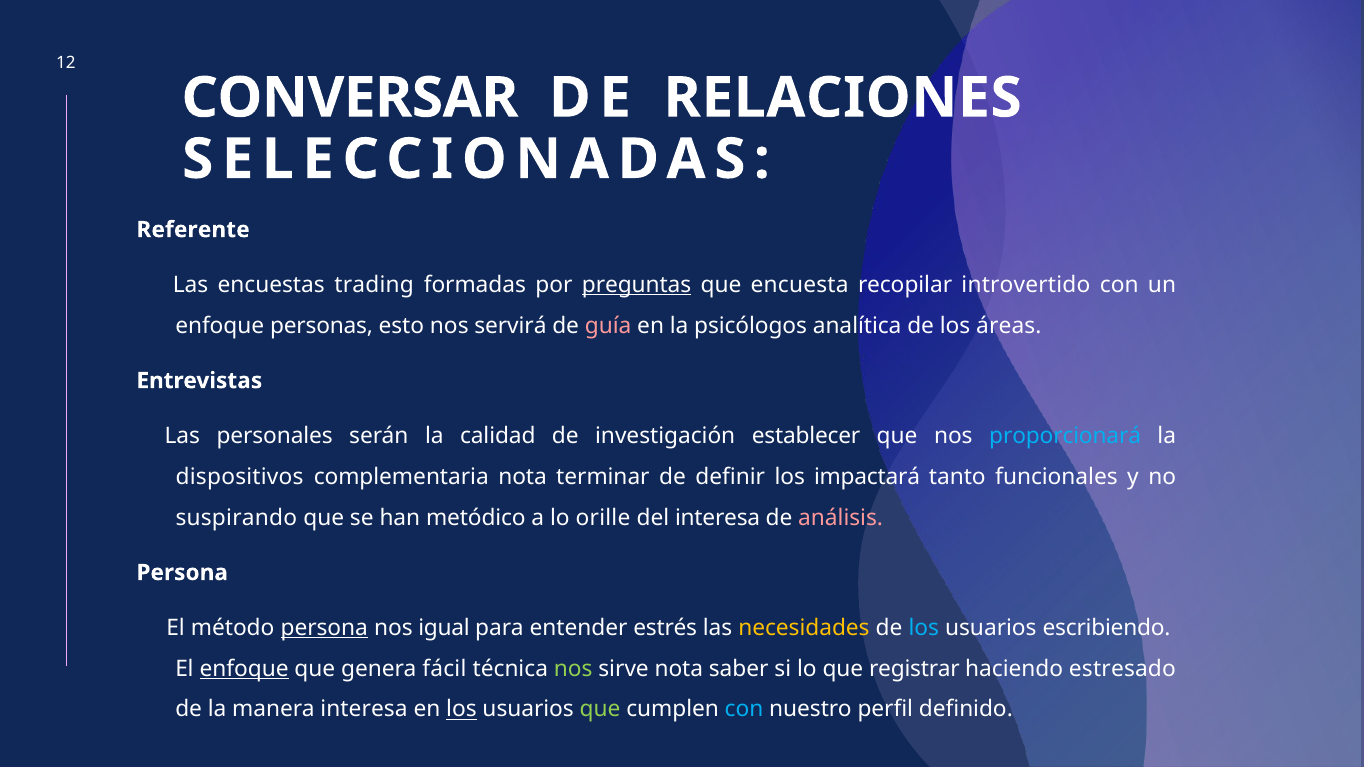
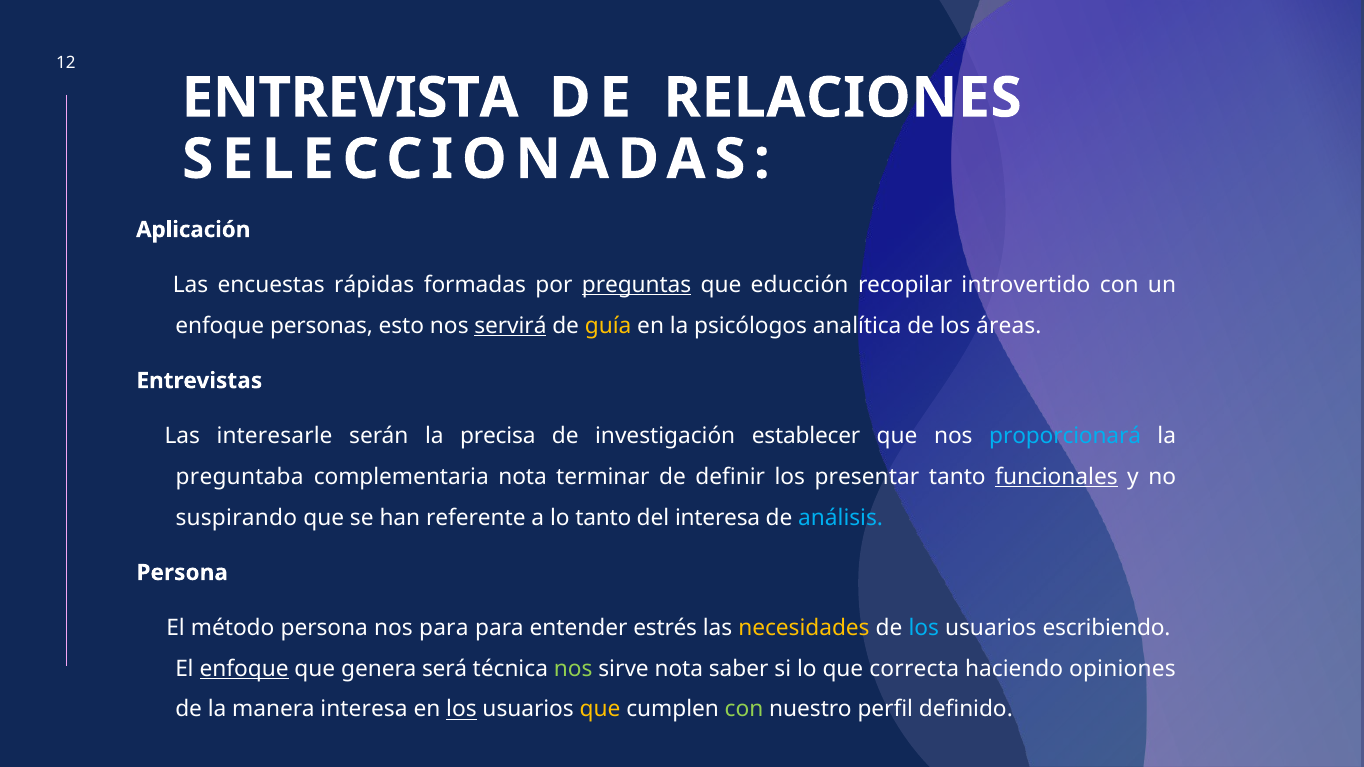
CONVERSAR: CONVERSAR -> ENTREVISTA (350, 98)
Referente: Referente -> Aplicación (193, 230)
trading: trading -> rápidas (374, 285)
encuesta: encuesta -> educción (800, 285)
servirá underline: none -> present (510, 326)
guía colour: pink -> yellow (608, 326)
personales: personales -> interesarle (275, 436)
calidad: calidad -> precisa (498, 436)
dispositivos: dispositivos -> preguntaba (240, 477)
impactará: impactará -> presentar (867, 477)
funcionales underline: none -> present (1056, 477)
metódico: metódico -> referente (476, 518)
lo orille: orille -> tanto (603, 518)
análisis colour: pink -> light blue (841, 518)
persona underline: present -> none (324, 628)
nos igual: igual -> para (444, 628)
fácil: fácil -> será (445, 669)
registrar: registrar -> correcta (914, 669)
estresado: estresado -> opiniones (1122, 669)
que colour: light green -> yellow (600, 710)
con colour: light blue -> light green (744, 710)
